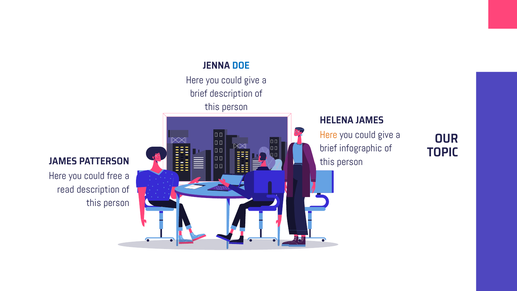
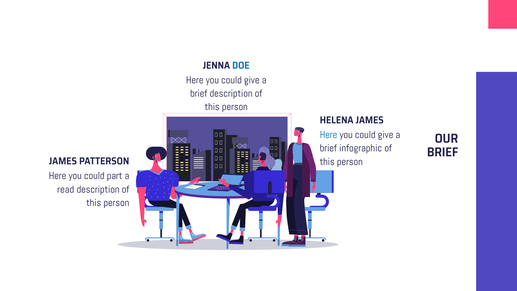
Here colour: orange -> blue (329, 135)
TOPIC: TOPIC -> BRIEF (443, 152)
free: free -> part (115, 176)
